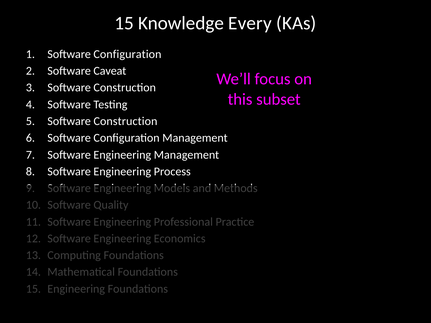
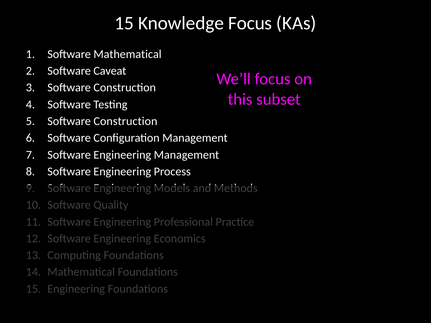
Knowledge Every: Every -> Focus (250, 23)
Configuration: Configuration -> Mathematical (127, 54)
